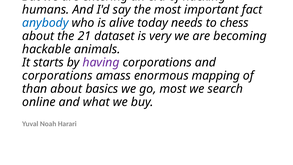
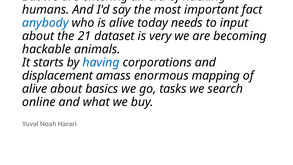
chess: chess -> input (234, 23)
having colour: purple -> blue (101, 62)
corporations: corporations -> displacement (57, 75)
than: than -> alive (35, 89)
go most: most -> tasks (173, 89)
